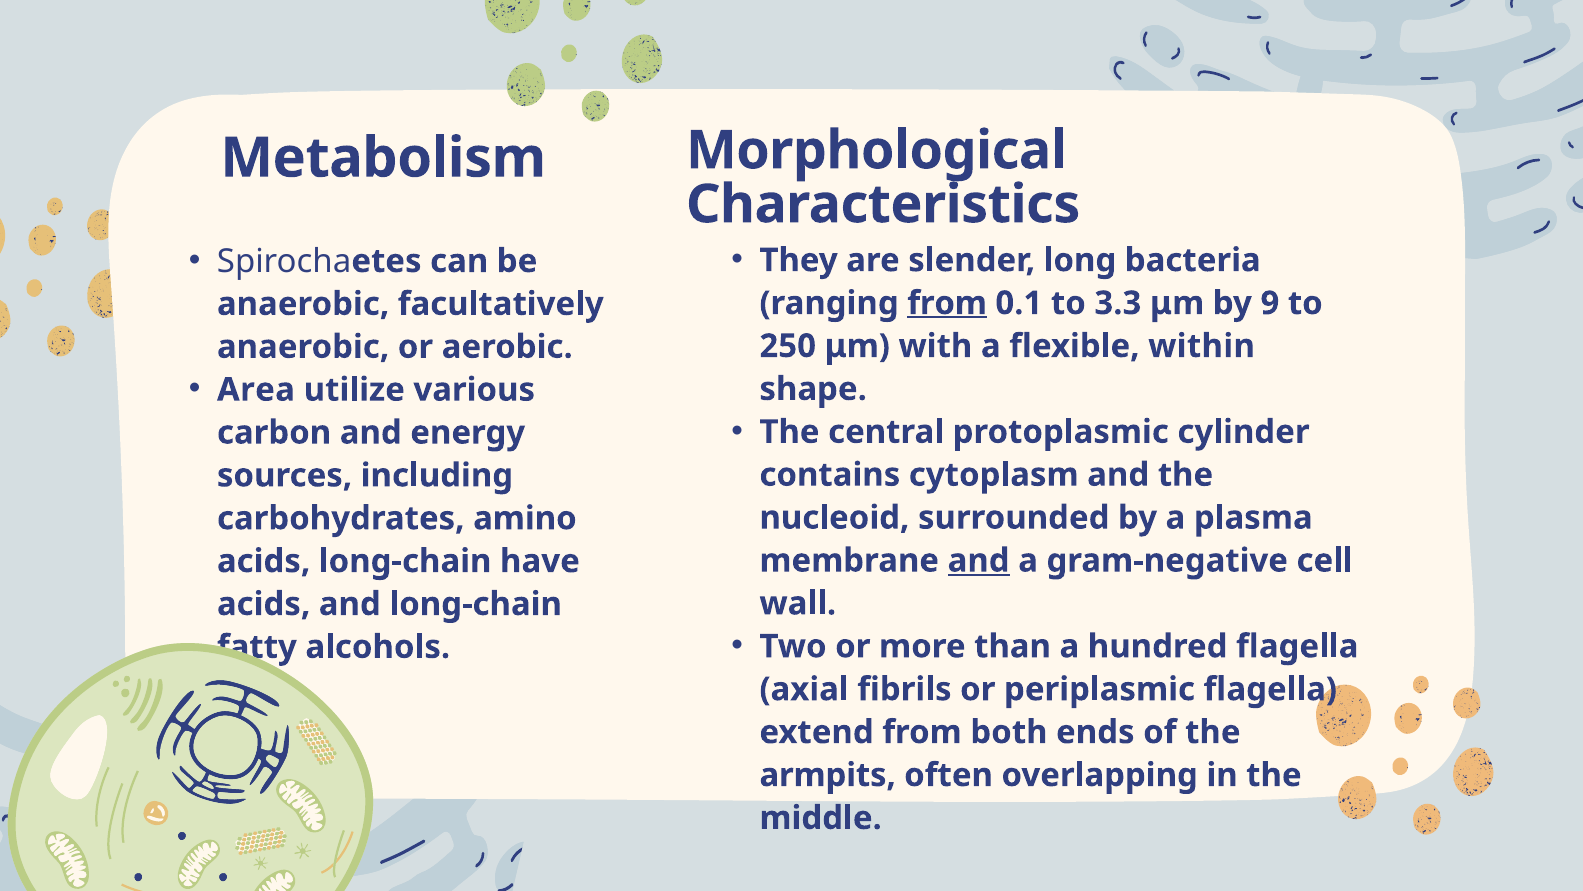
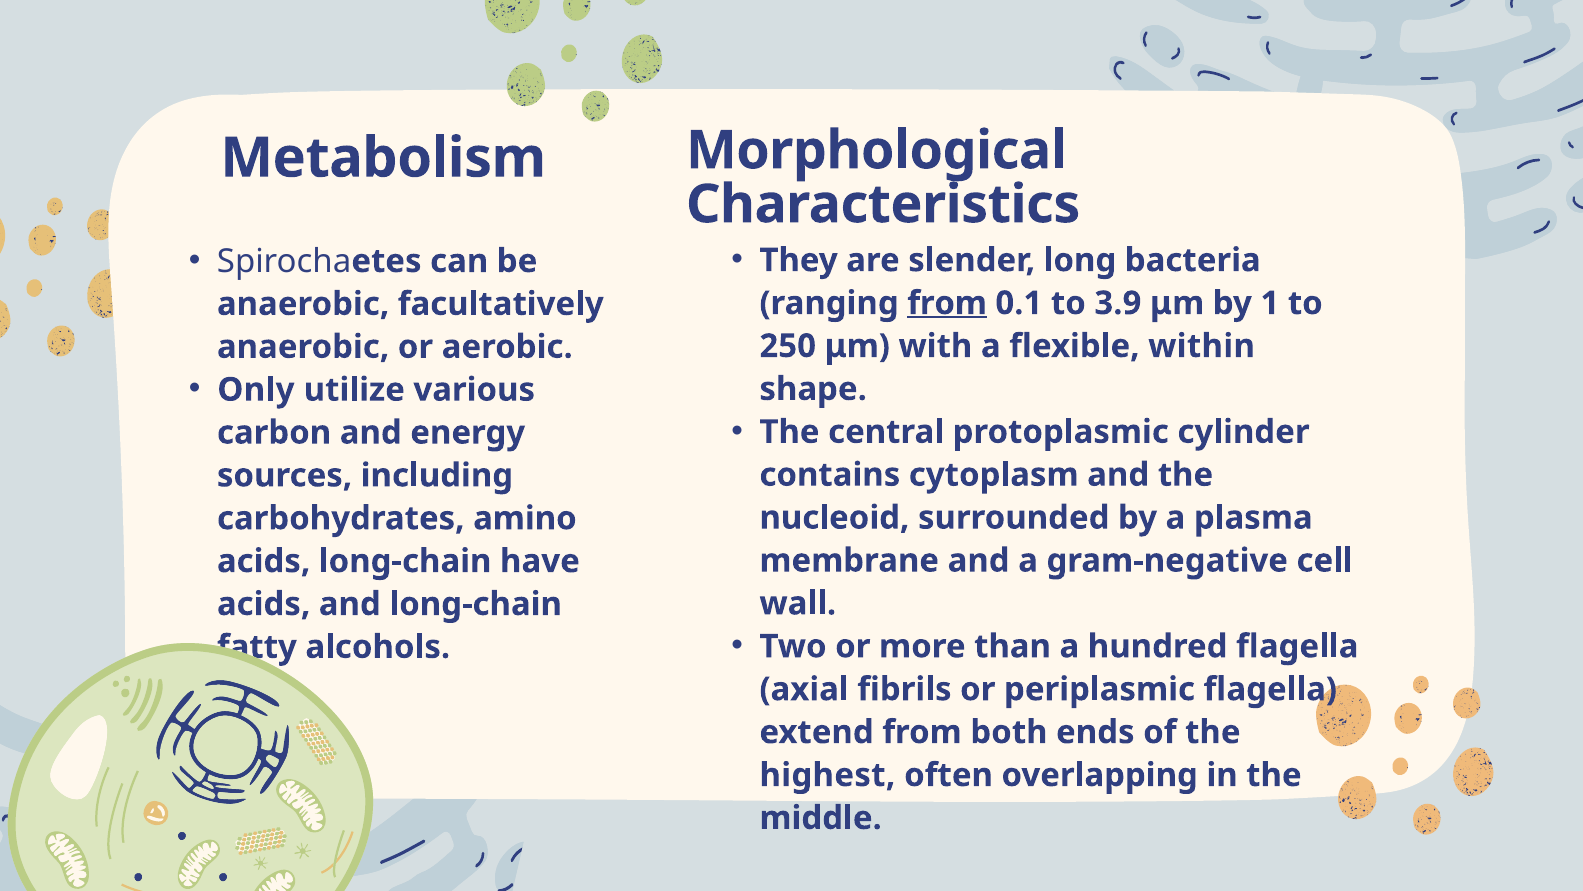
3.3: 3.3 -> 3.9 (1118, 303)
9: 9 -> 1 (1270, 303)
Area: Area -> Only (256, 390)
and underline: present -> none (979, 560)
armpits: armpits -> highest (827, 775)
